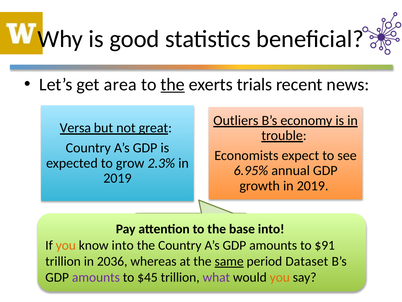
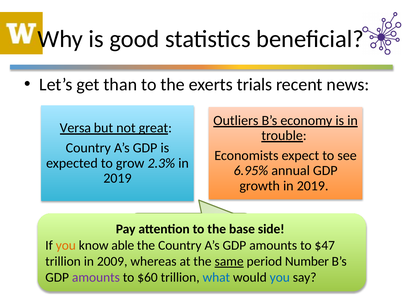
area: area -> than (120, 84)
the underline: present -> none (173, 84)
base into: into -> side (271, 229)
know into: into -> able (123, 245)
$91: $91 -> $47 (325, 245)
2036: 2036 -> 2009 (112, 261)
Dataset: Dataset -> Number (307, 261)
$45: $45 -> $60 (148, 277)
what colour: purple -> blue (216, 277)
you colour: orange -> blue (280, 277)
